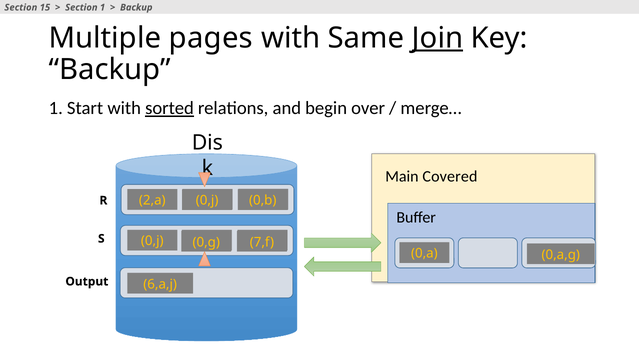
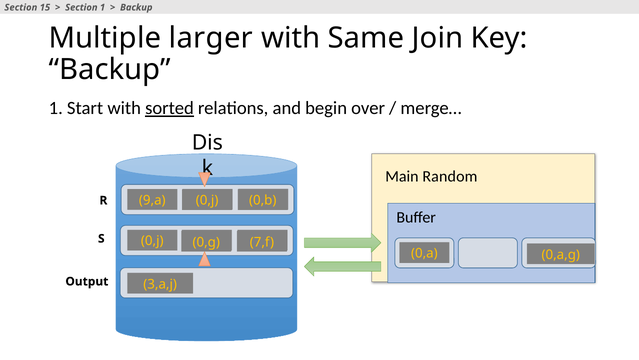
pages: pages -> larger (211, 38)
Join underline: present -> none (438, 38)
Covered: Covered -> Random (450, 176)
2,a: 2,a -> 9,a (152, 200)
6,a,j: 6,a,j -> 3,a,j (160, 284)
